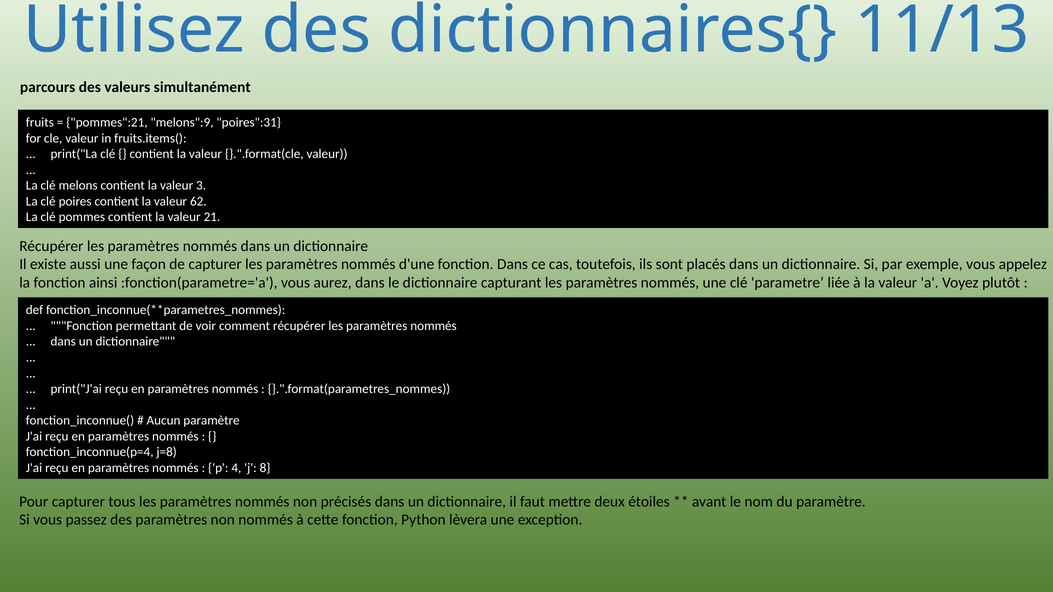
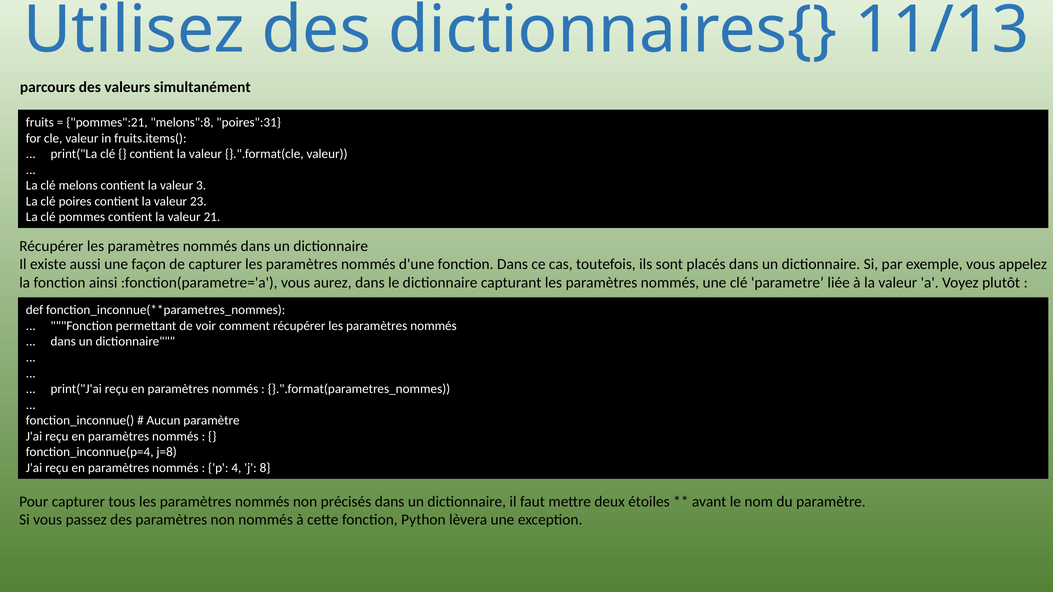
melons":9: melons":9 -> melons":8 (182, 122)
62: 62 -> 23 (198, 201)
